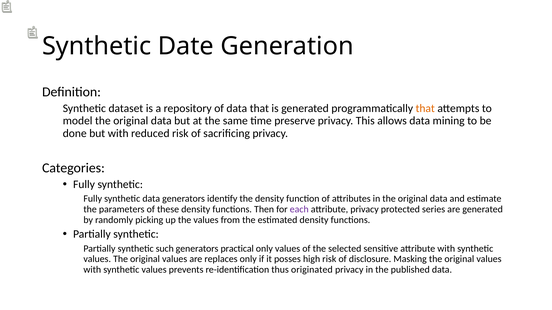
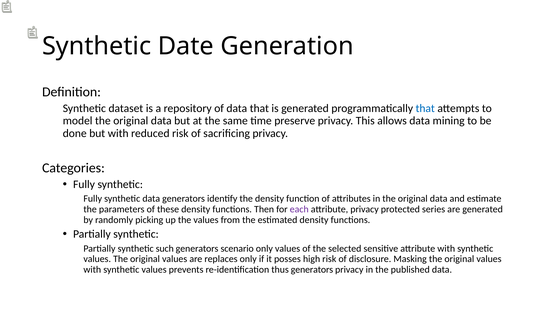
that colour: orange -> blue (425, 109)
practical: practical -> scenario (237, 249)
thus originated: originated -> generators (312, 270)
